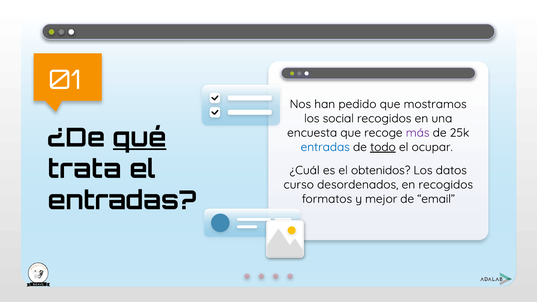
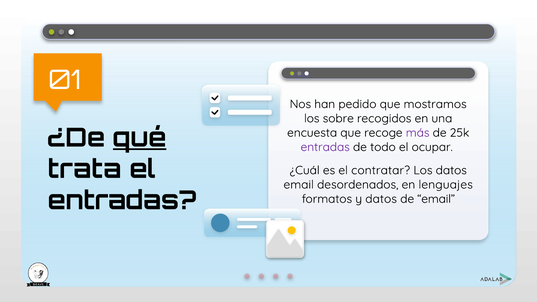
social: social -> sobre (338, 118)
entradas colour: blue -> purple (325, 147)
todo underline: present -> none (383, 147)
obtenidos: obtenidos -> contratar (381, 170)
curso: curso -> email (299, 185)
en recogidos: recogidos -> lenguajes (446, 185)
y mejor: mejor -> datos (381, 199)
